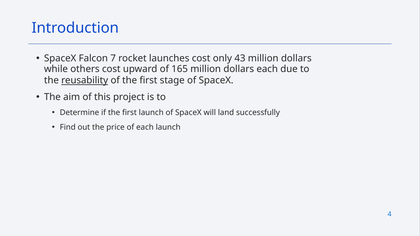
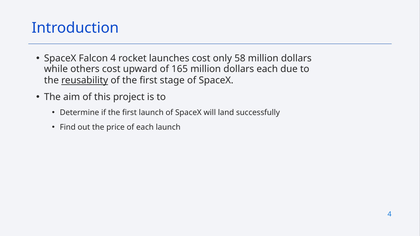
Falcon 7: 7 -> 4 (113, 59)
43: 43 -> 58 (240, 59)
